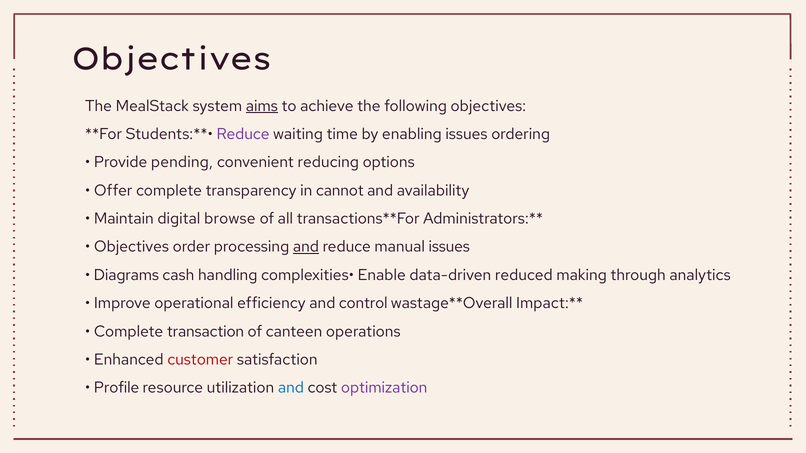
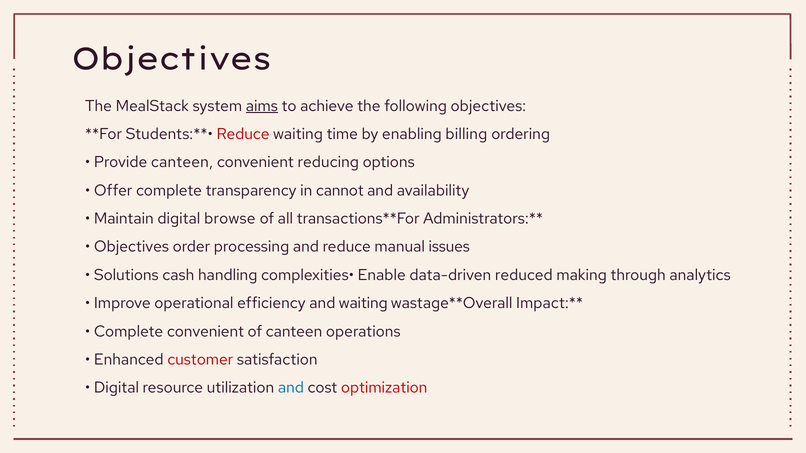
Reduce colour: purple -> red (243, 134)
enabling issues: issues -> billing (466, 134)
Provide pending: pending -> canteen (182, 162)
and underline: present -> none (306, 247)
Diagrams: Diagrams -> Solutions (126, 275)
and control: control -> waiting (363, 303)
Complete transaction: transaction -> convenient (205, 332)
Profile: Profile -> Digital (116, 388)
optimization colour: purple -> red (384, 388)
